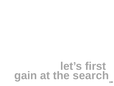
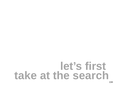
gain: gain -> take (26, 75)
